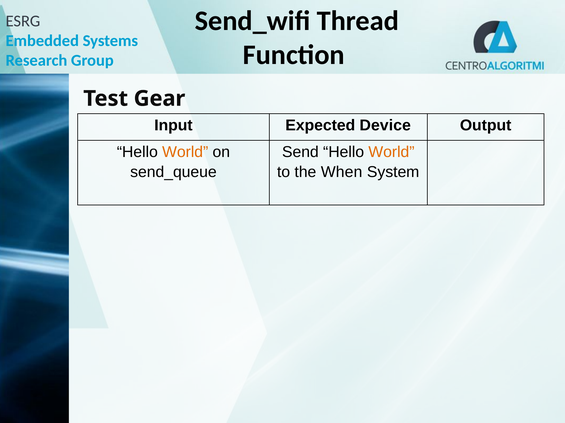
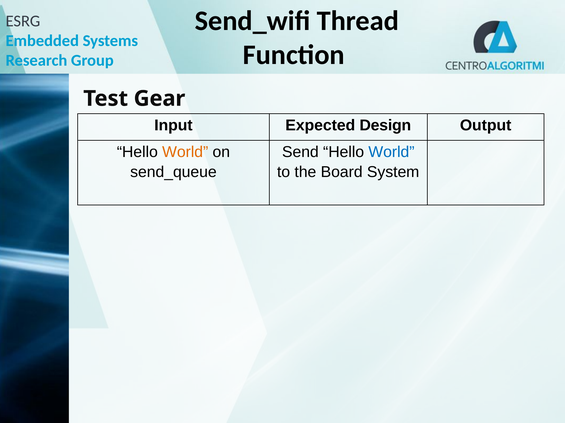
Device: Device -> Design (385, 125)
World colour: orange -> blue (391, 152)
When: When -> Board (342, 172)
